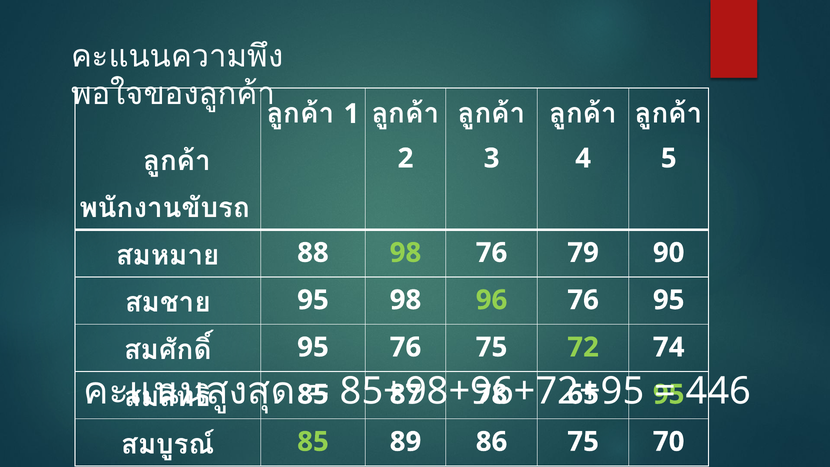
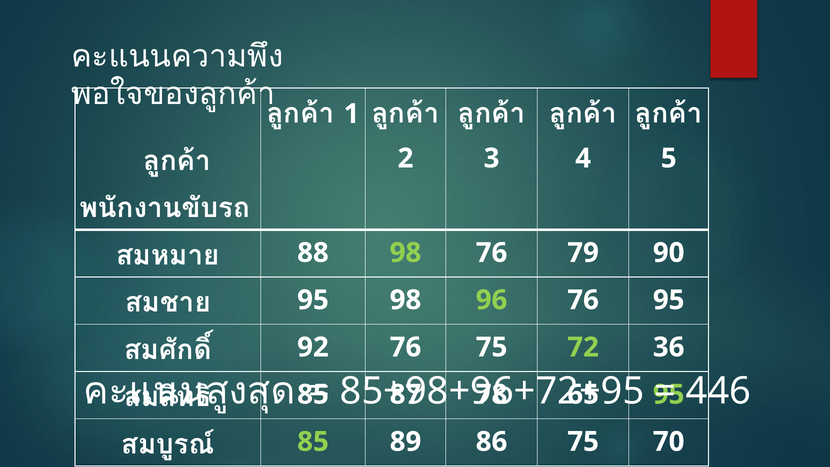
95: 95 -> 92 (313, 347)
74: 74 -> 36 (669, 347)
